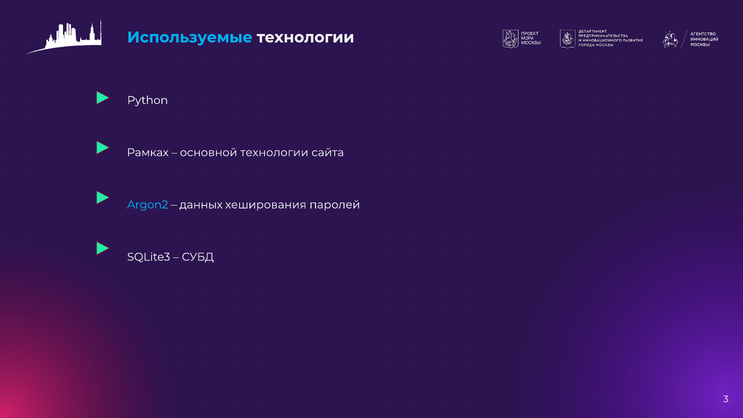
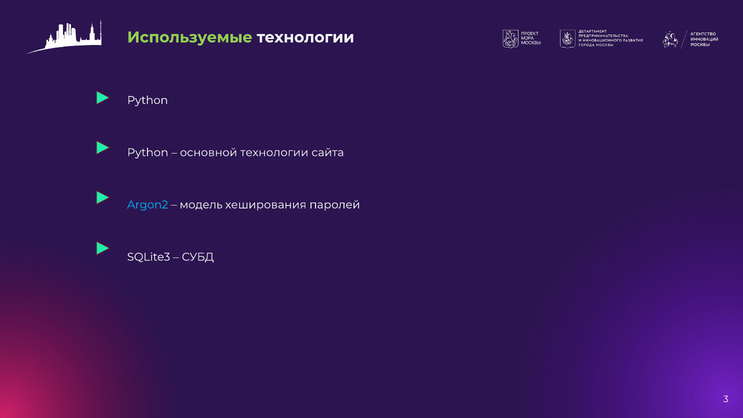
Используемые colour: light blue -> light green (190, 37)
Рамках: Рамках -> Python (148, 152)
данных: данных -> модель (201, 205)
